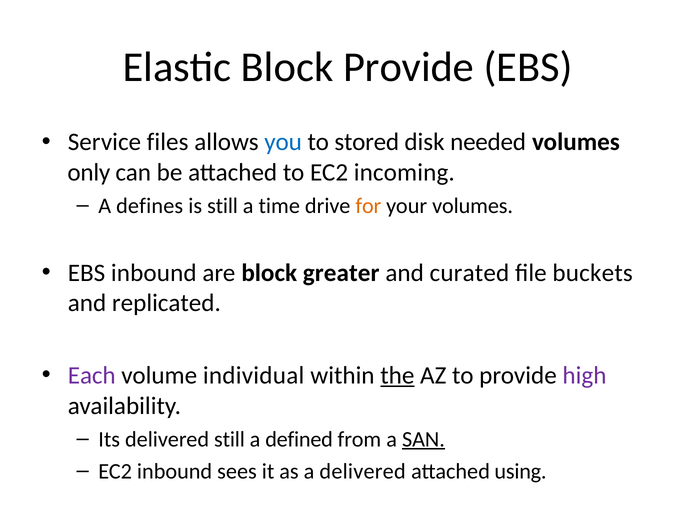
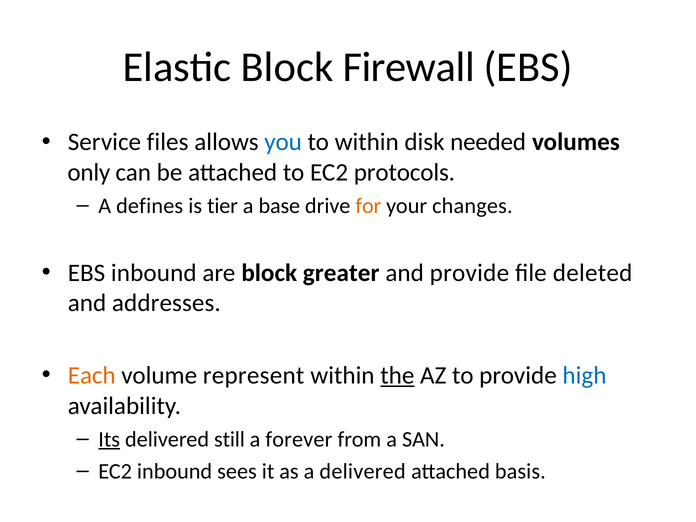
Block Provide: Provide -> Firewall (409, 67)
to stored: stored -> within (367, 142)
incoming: incoming -> protocols (404, 172)
is still: still -> tier (223, 206)
time: time -> base (279, 206)
your volumes: volumes -> changes (472, 206)
and curated: curated -> provide (469, 273)
buckets: buckets -> deleted (593, 273)
replicated: replicated -> addresses (166, 303)
Each colour: purple -> orange (92, 376)
individual: individual -> represent (254, 376)
high colour: purple -> blue (584, 376)
Its underline: none -> present (109, 439)
defined: defined -> forever (299, 439)
SAN underline: present -> none (423, 439)
using: using -> basis (520, 471)
